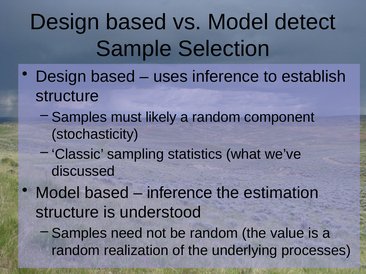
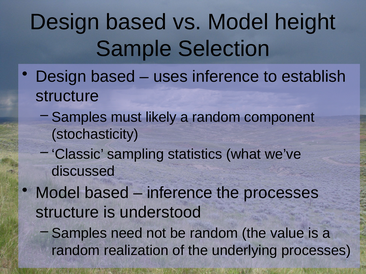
detect: detect -> height (305, 22)
the estimation: estimation -> processes (281, 193)
